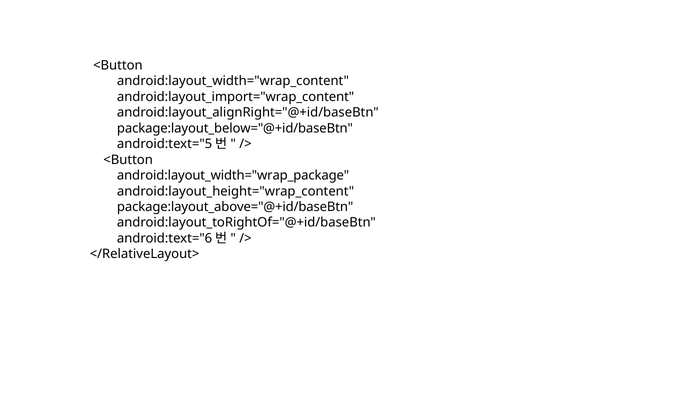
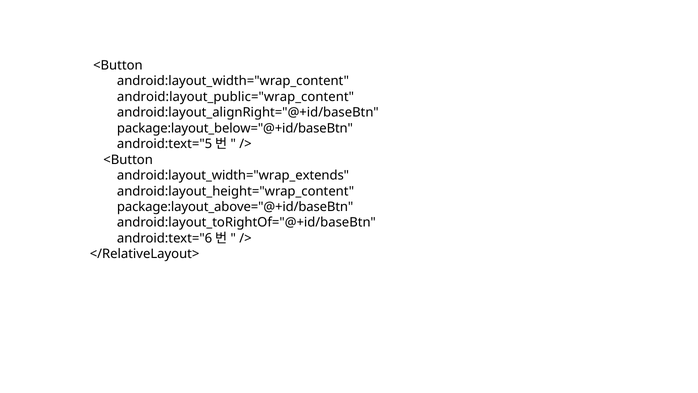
android:layout_import="wrap_content: android:layout_import="wrap_content -> android:layout_public="wrap_content (236, 97)
android:layout_width="wrap_package: android:layout_width="wrap_package -> android:layout_width="wrap_extends (233, 175)
